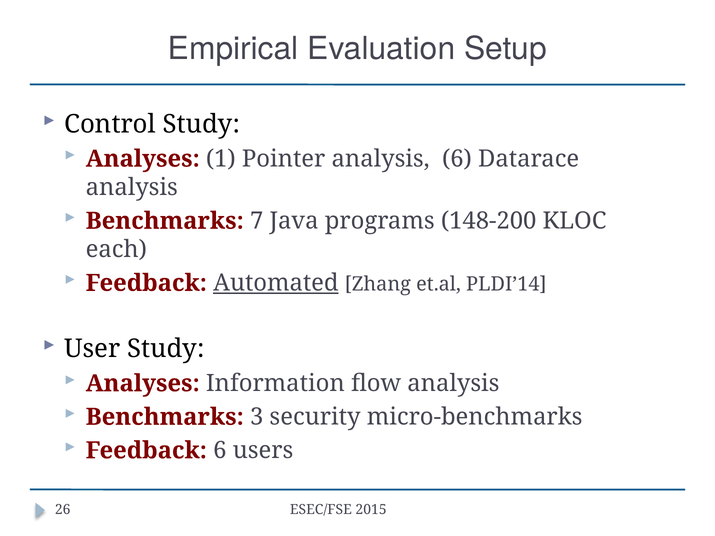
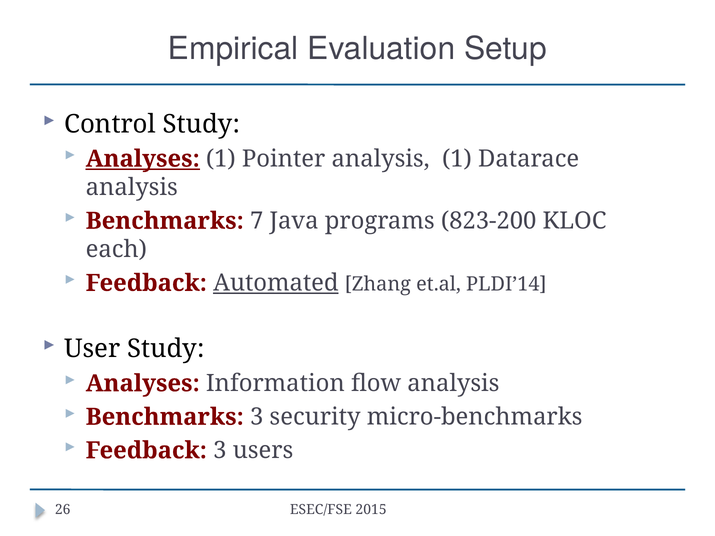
Analyses underline: none -> present (143, 159)
analysis 6: 6 -> 1 (457, 159)
148-200: 148-200 -> 823-200 (489, 221)
Feedback 6: 6 -> 3 (220, 451)
